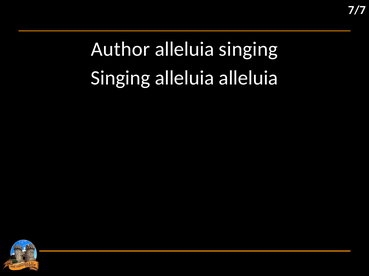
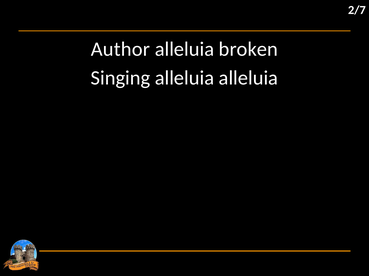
7/7: 7/7 -> 2/7 (357, 10)
alleluia singing: singing -> broken (248, 49)
